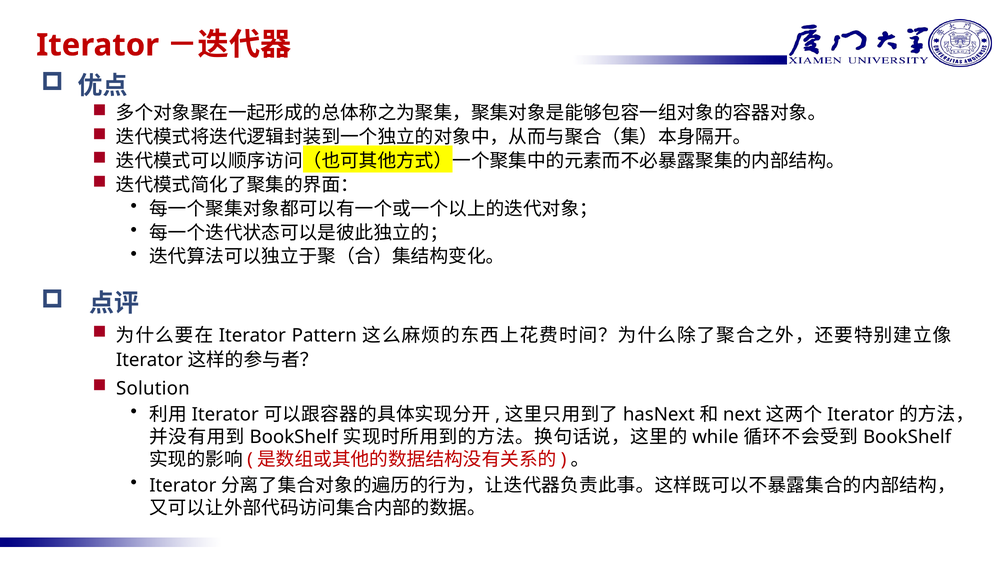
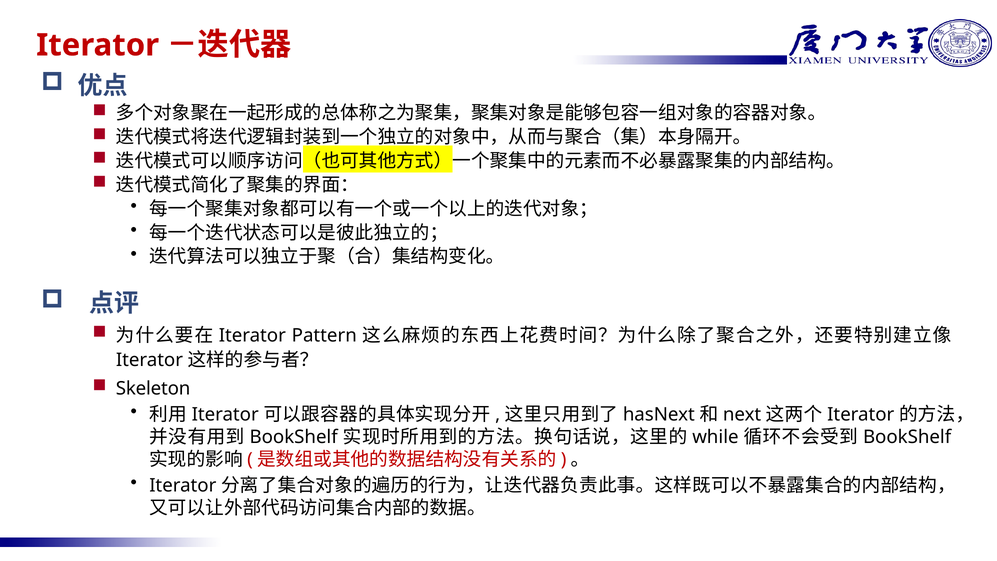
Solution: Solution -> Skeleton (153, 388)
